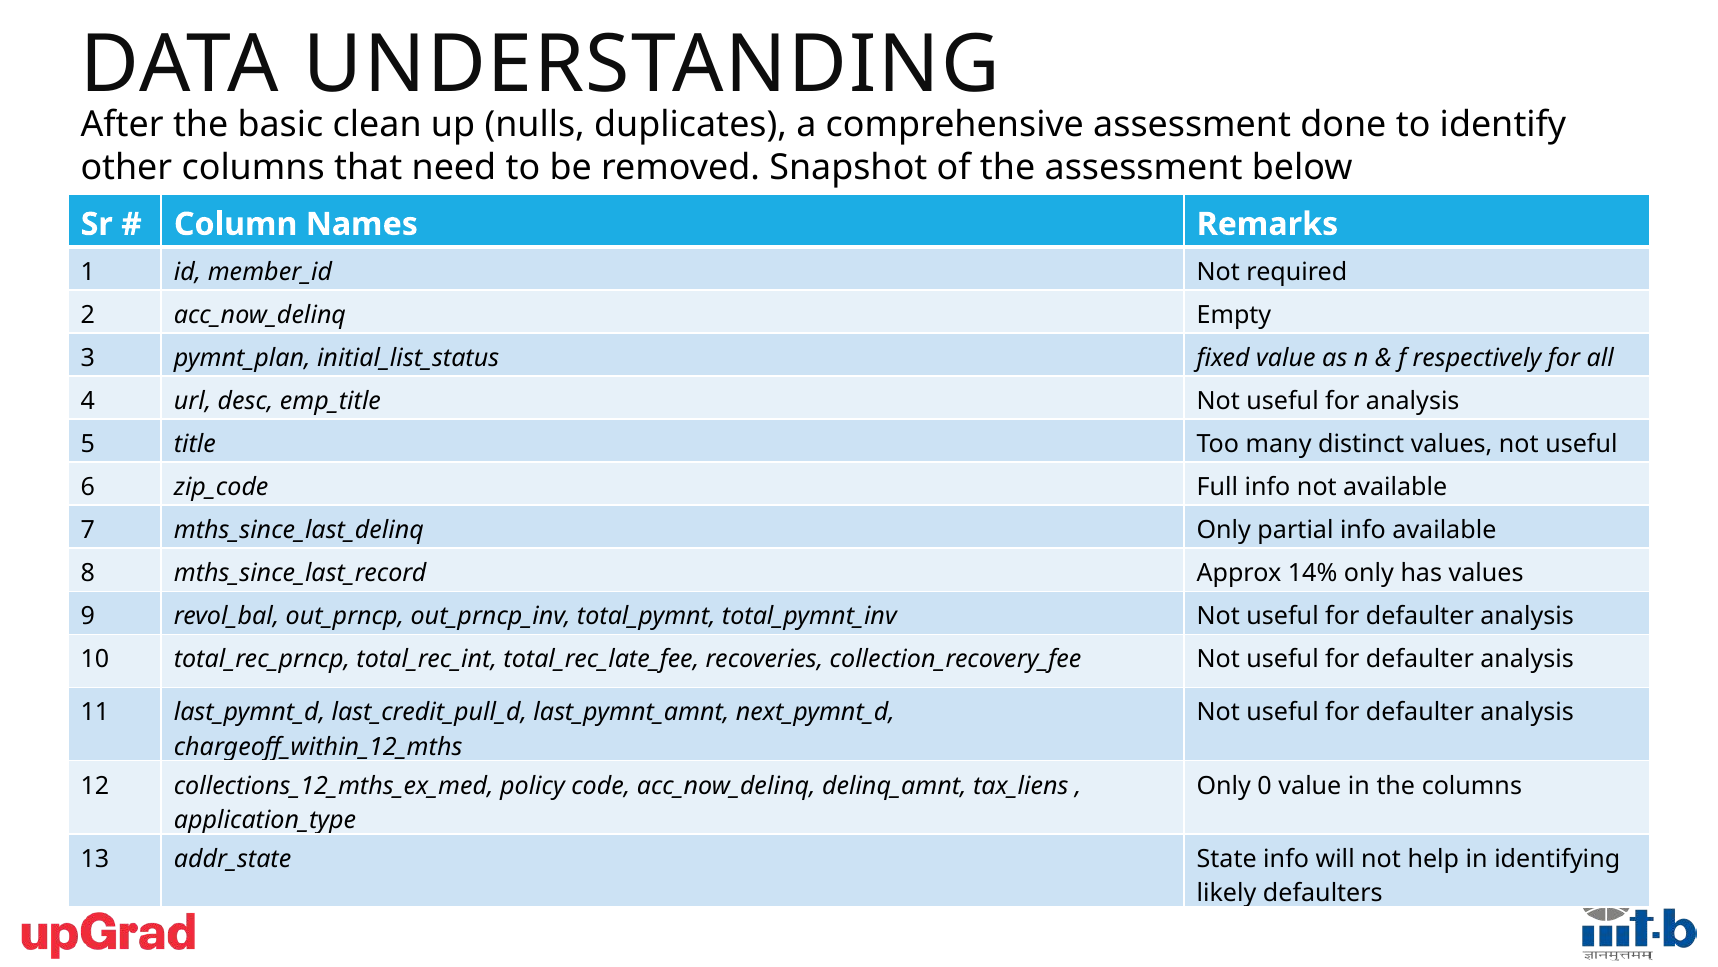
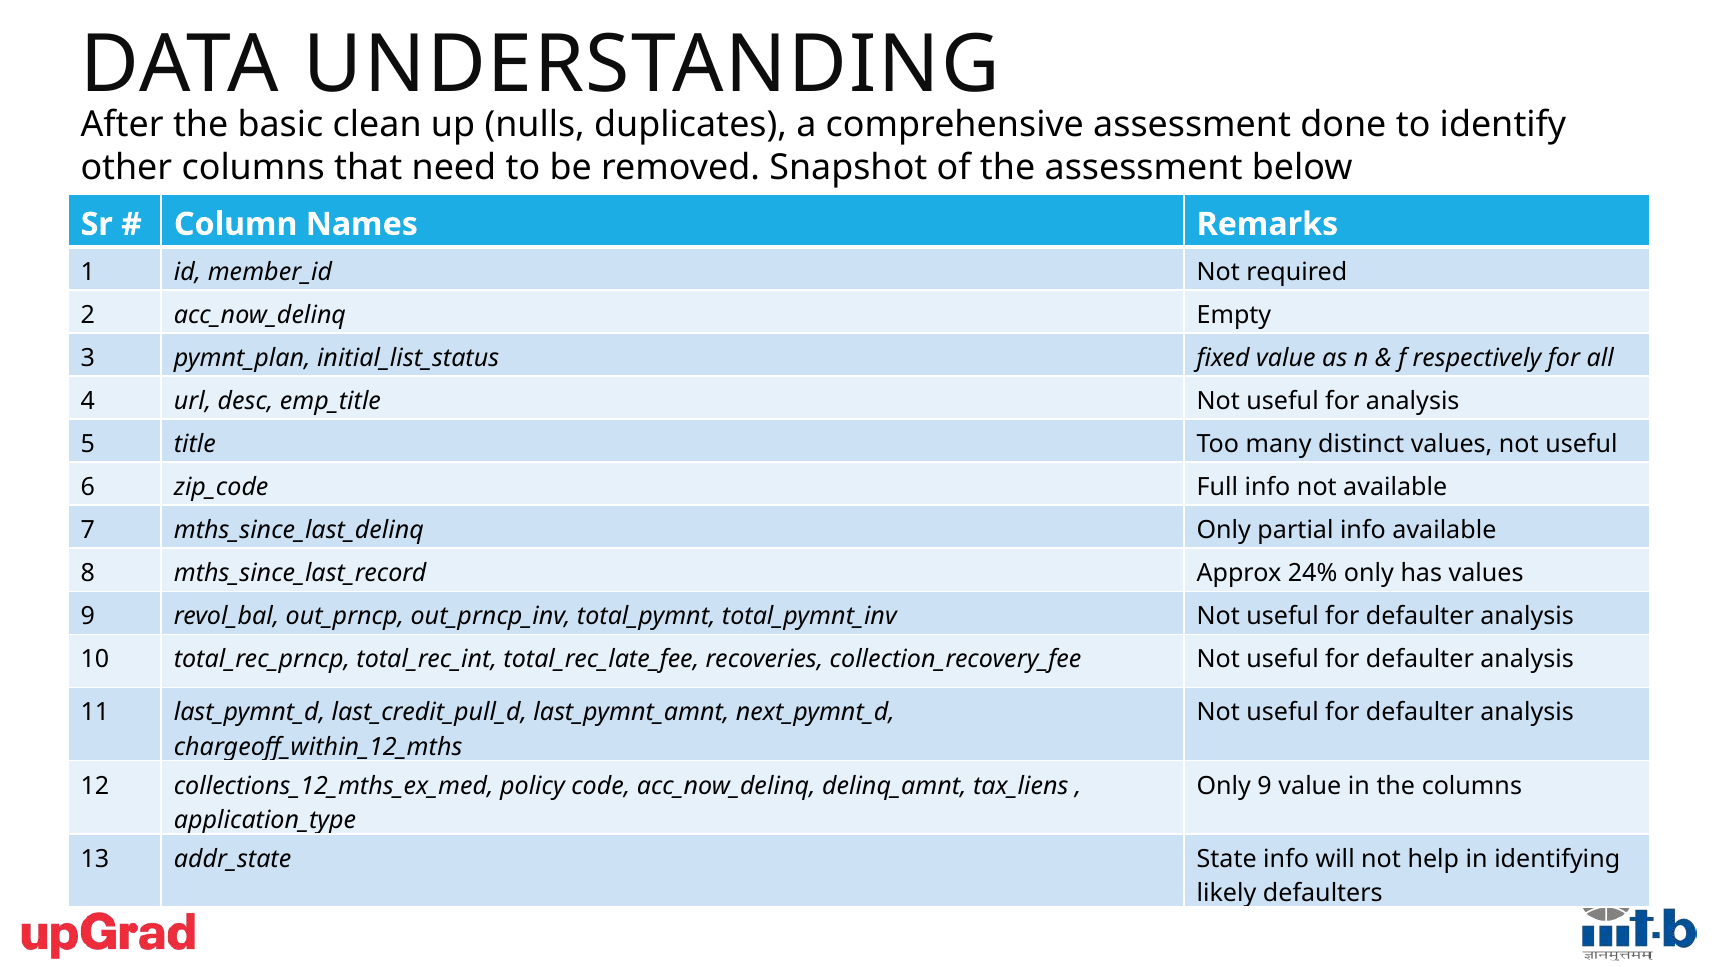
14%: 14% -> 24% (1313, 573)
Only 0: 0 -> 9 (1265, 785)
